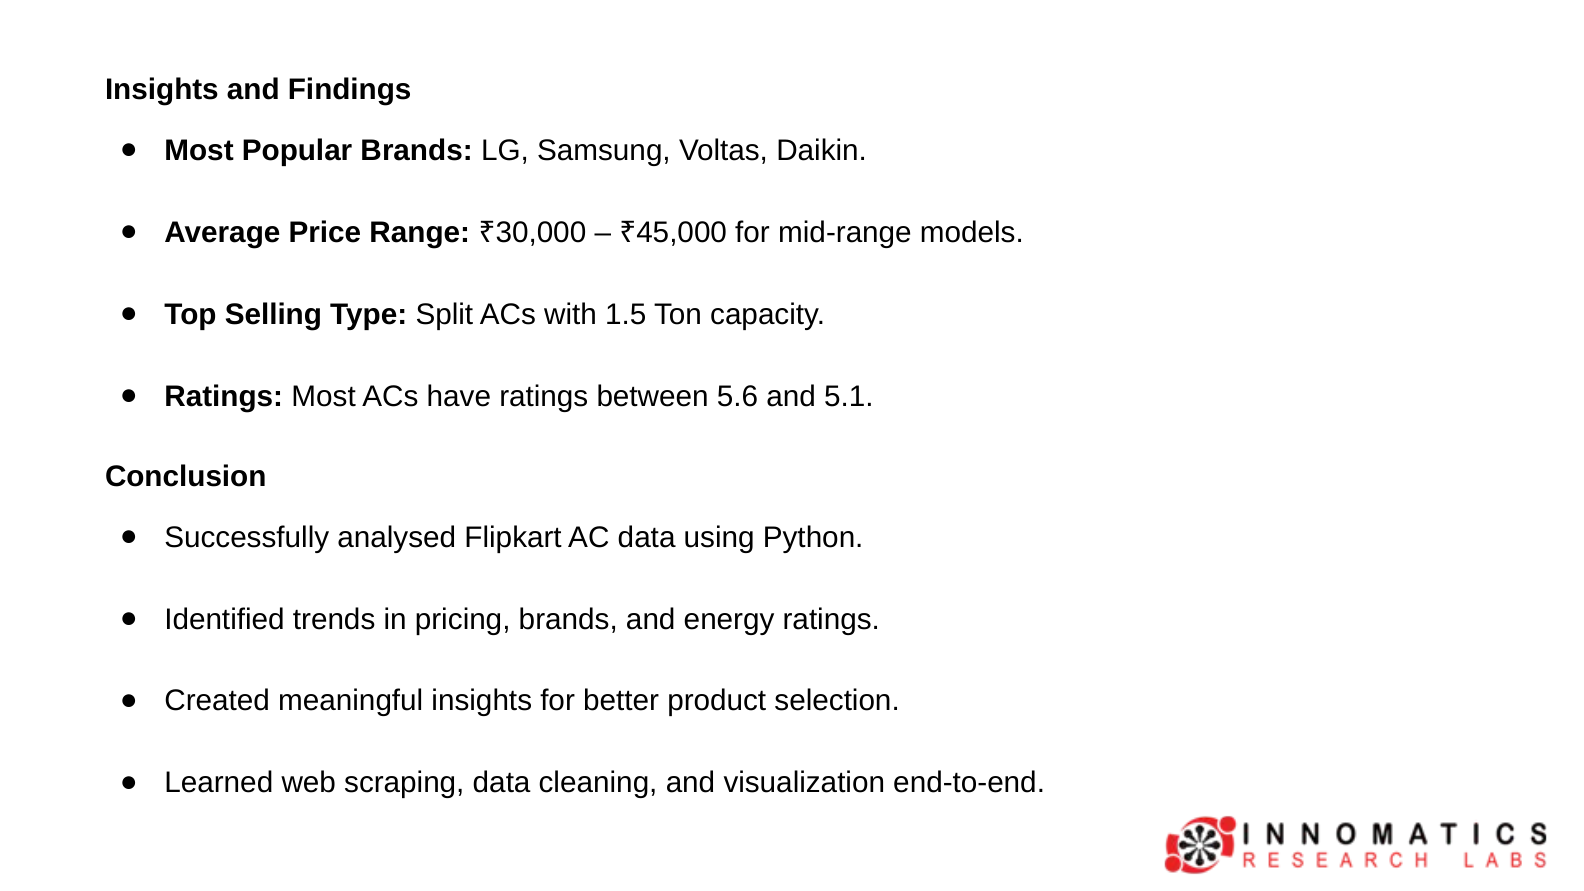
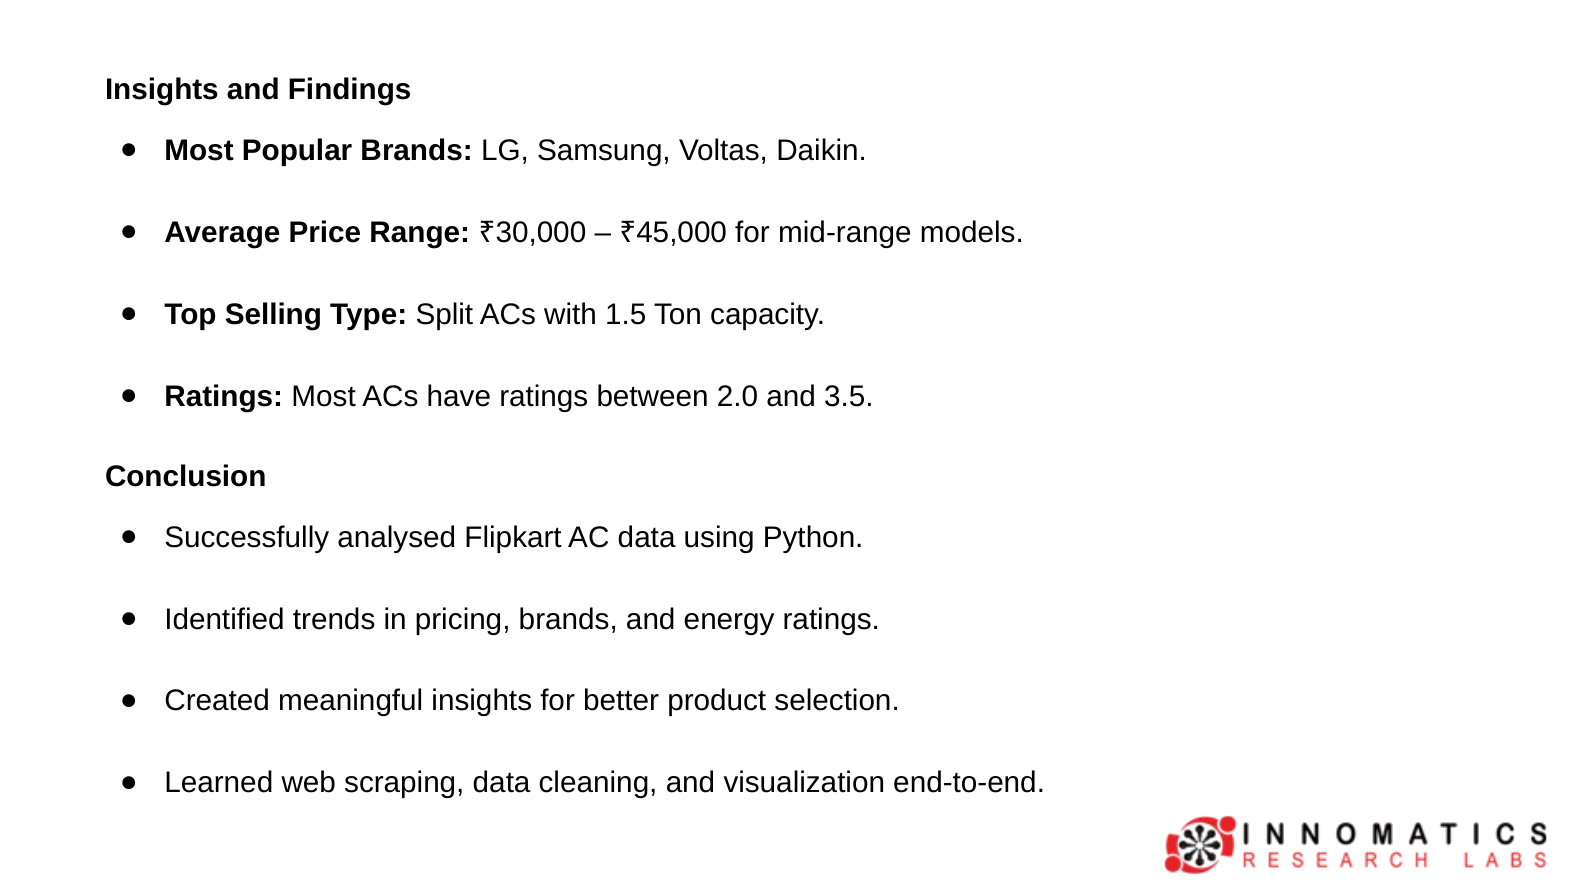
5.6: 5.6 -> 2.0 (737, 396)
5.1: 5.1 -> 3.5 (849, 396)
